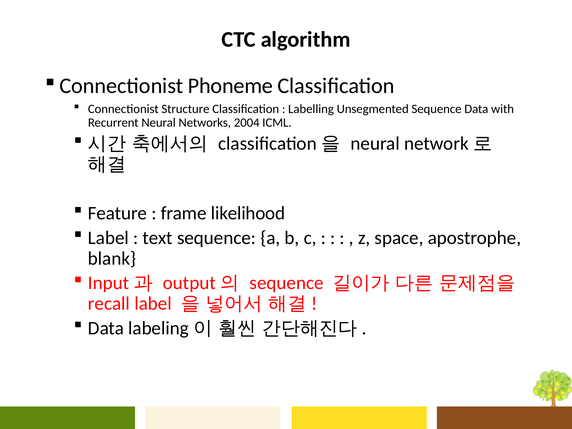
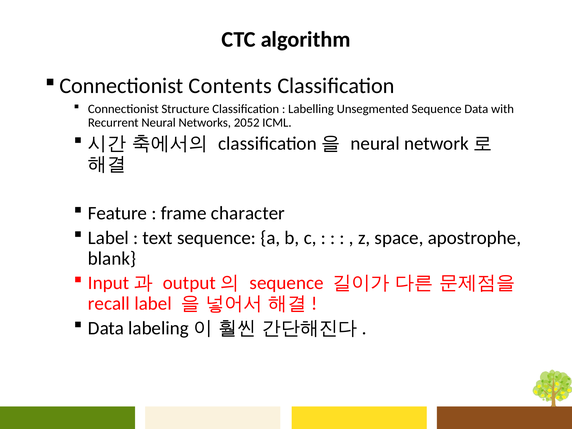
Phoneme: Phoneme -> Contents (230, 86)
2004: 2004 -> 2052 (247, 123)
likelihood: likelihood -> character (248, 213)
